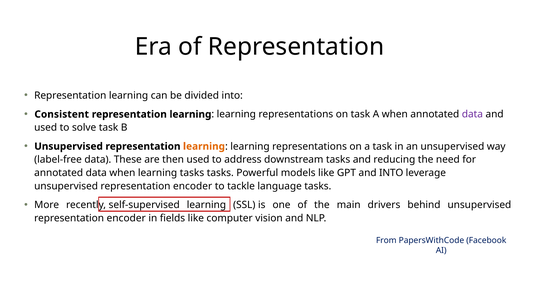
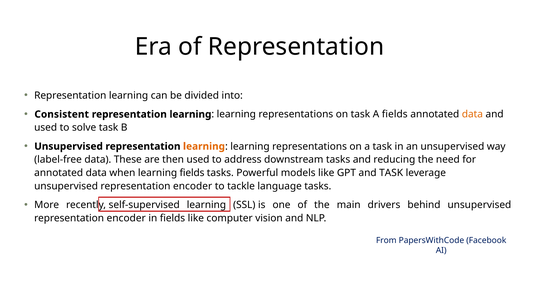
A when: when -> fields (395, 114)
data colour: purple -> orange (472, 114)
learning tasks: tasks -> fields (192, 173)
and INTO: INTO -> TASK (391, 173)
